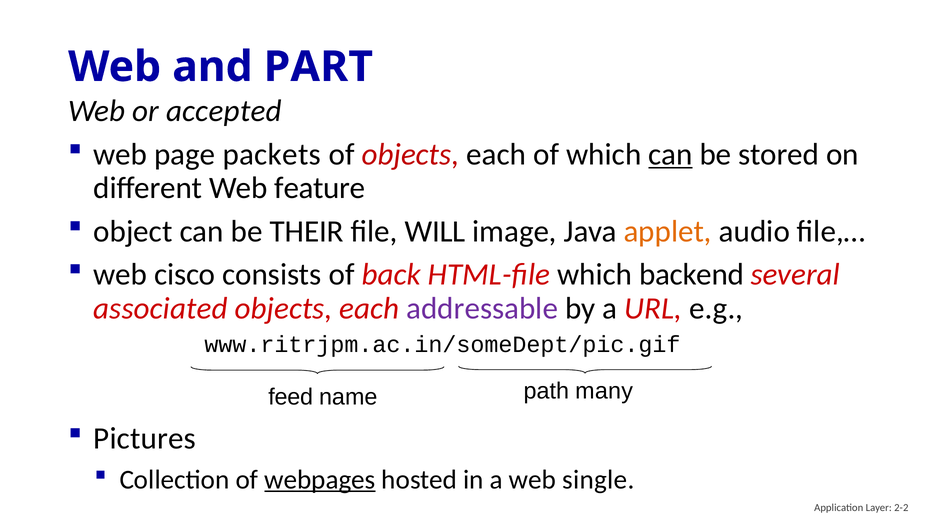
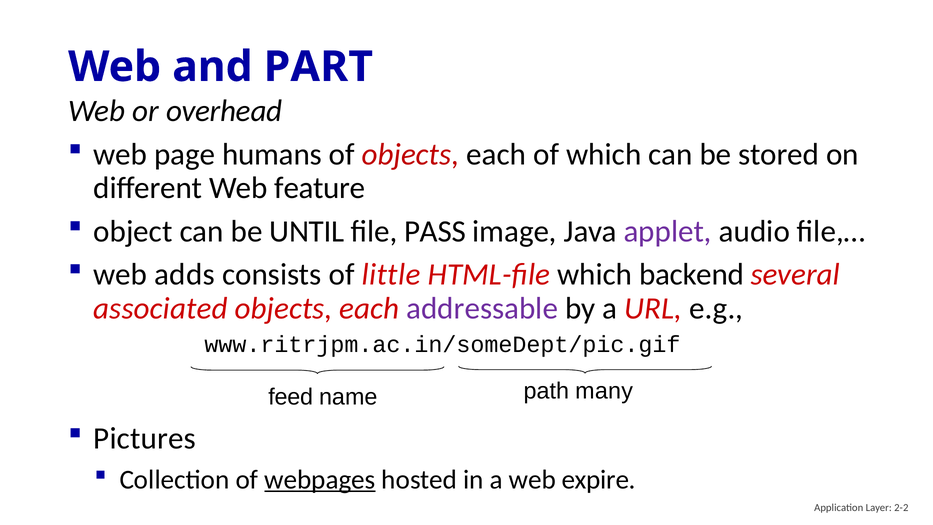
accepted: accepted -> overhead (224, 111)
packets: packets -> humans (272, 154)
can underline: present -> none (670, 154)
THEIR: THEIR -> UNTIL (307, 231)
WILL: WILL -> PASS (435, 231)
applet colour: orange -> purple (668, 231)
cisco: cisco -> adds (185, 275)
back: back -> little (391, 275)
single: single -> expire (599, 479)
